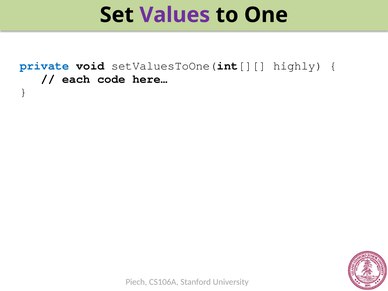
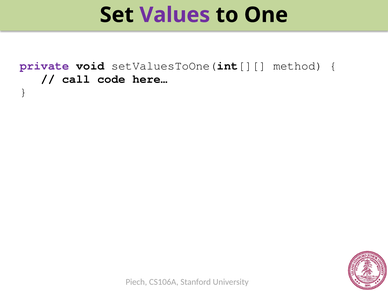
private colour: blue -> purple (45, 66)
highly: highly -> method (298, 66)
each: each -> call (76, 79)
